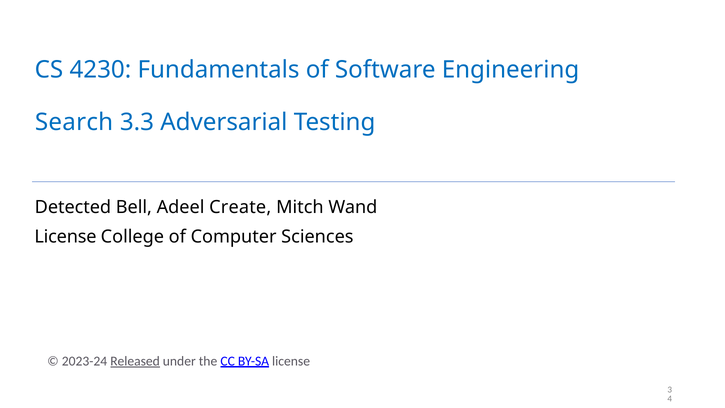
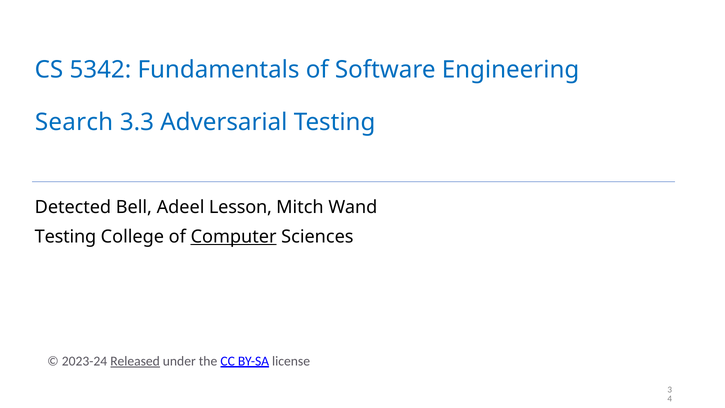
4230: 4230 -> 5342 (100, 70)
Create: Create -> Lesson (240, 207)
License: License -> Testing (65, 237)
Computer underline: none -> present (234, 237)
